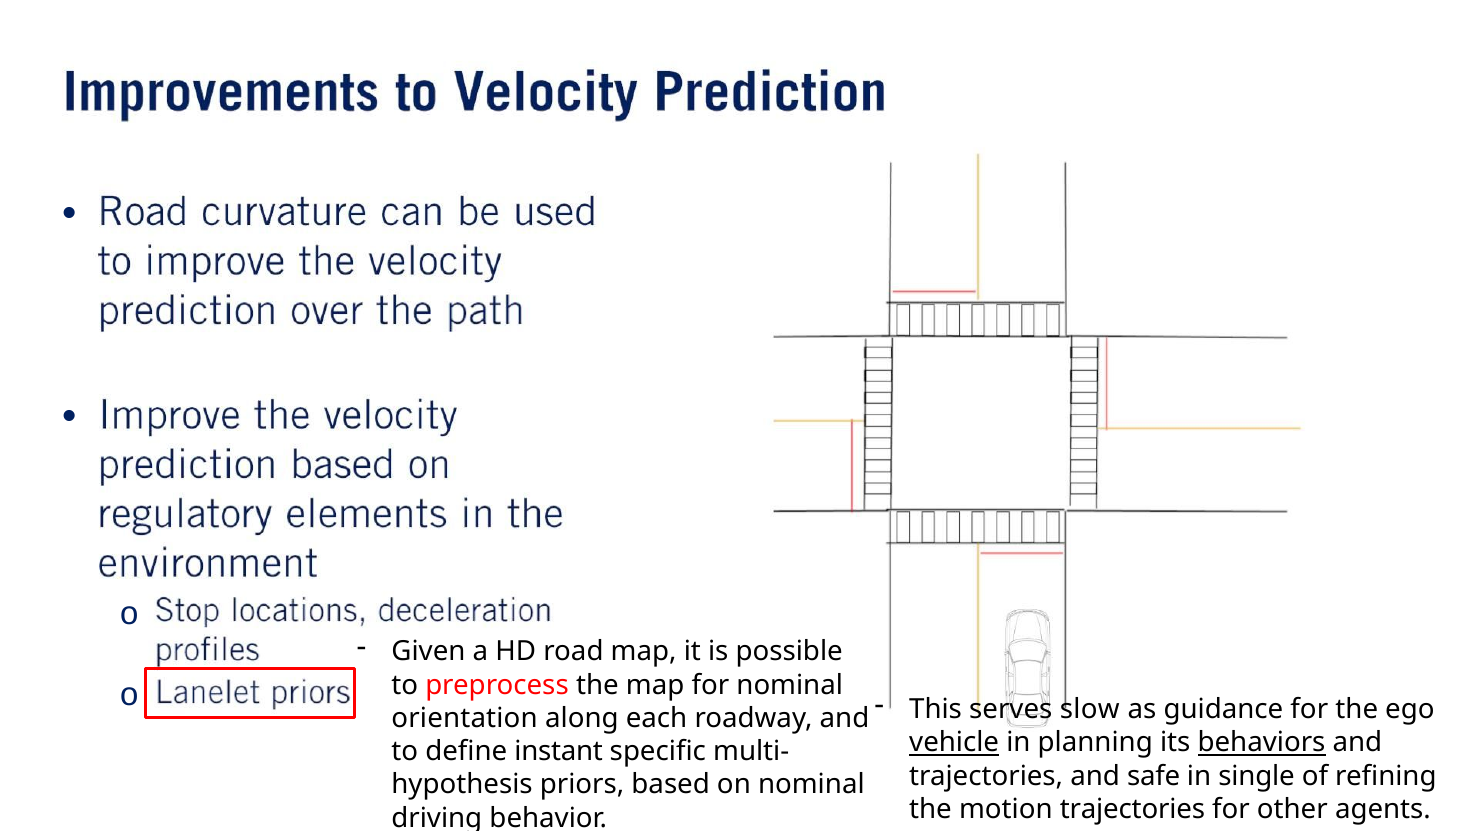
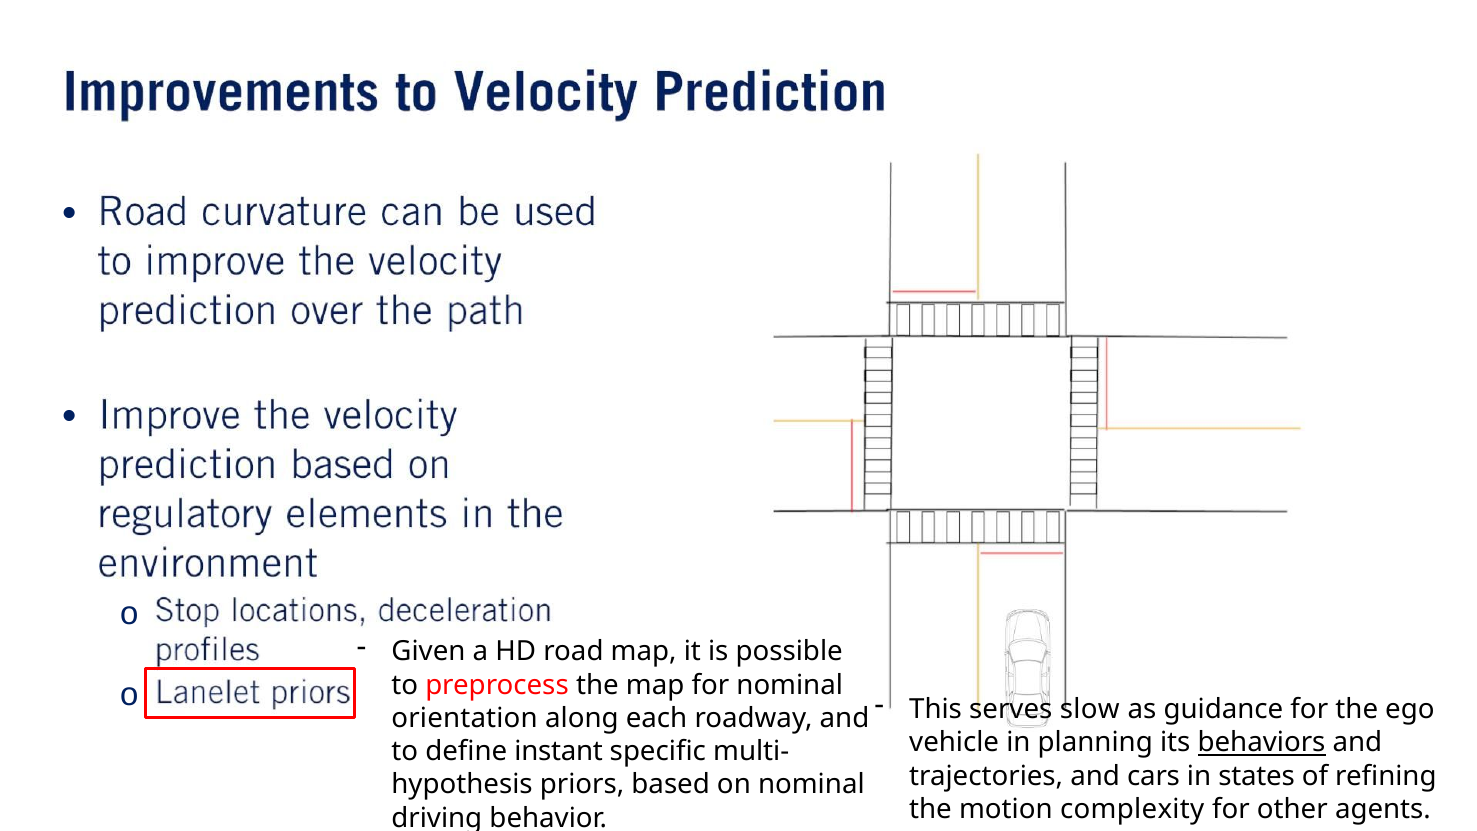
vehicle underline: present -> none (954, 743)
safe: safe -> cars (1154, 776)
single: single -> states (1257, 776)
motion trajectories: trajectories -> complexity (1132, 809)
